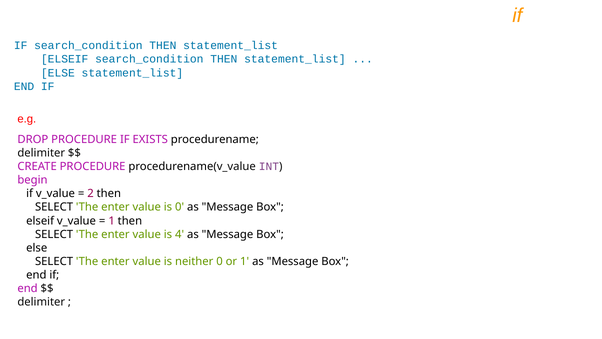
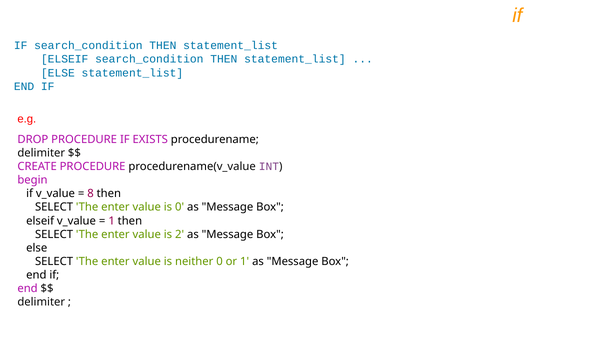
2: 2 -> 8 (91, 193)
4: 4 -> 2 (180, 234)
